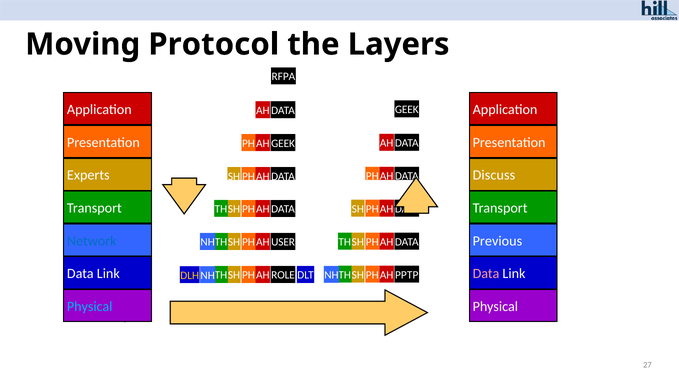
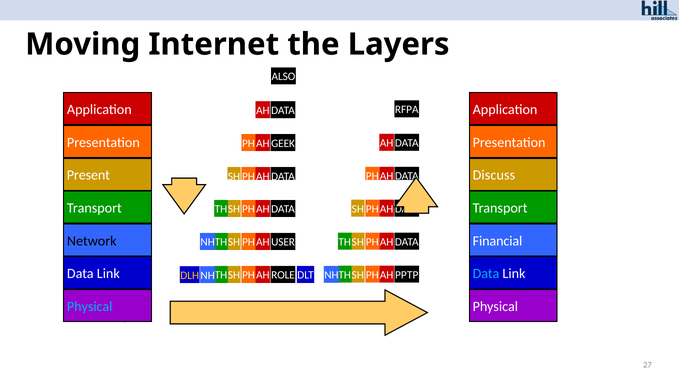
Protocol: Protocol -> Internet (214, 44)
RFPA: RFPA -> ALSO (283, 77)
GEEK: GEEK -> RFPA (407, 110)
Experts: Experts -> Present (88, 175)
Network colour: blue -> black (92, 241)
Previous: Previous -> Financial (497, 241)
Data colour: pink -> light blue (486, 274)
